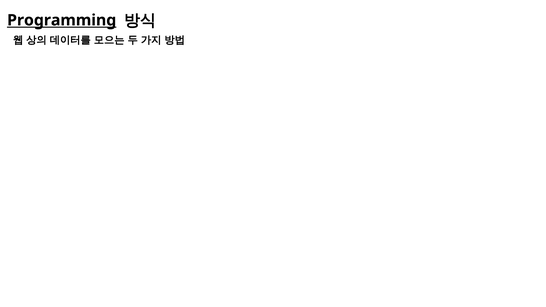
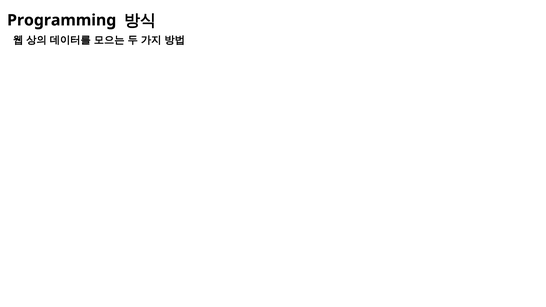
Programming underline: present -> none (62, 20)
